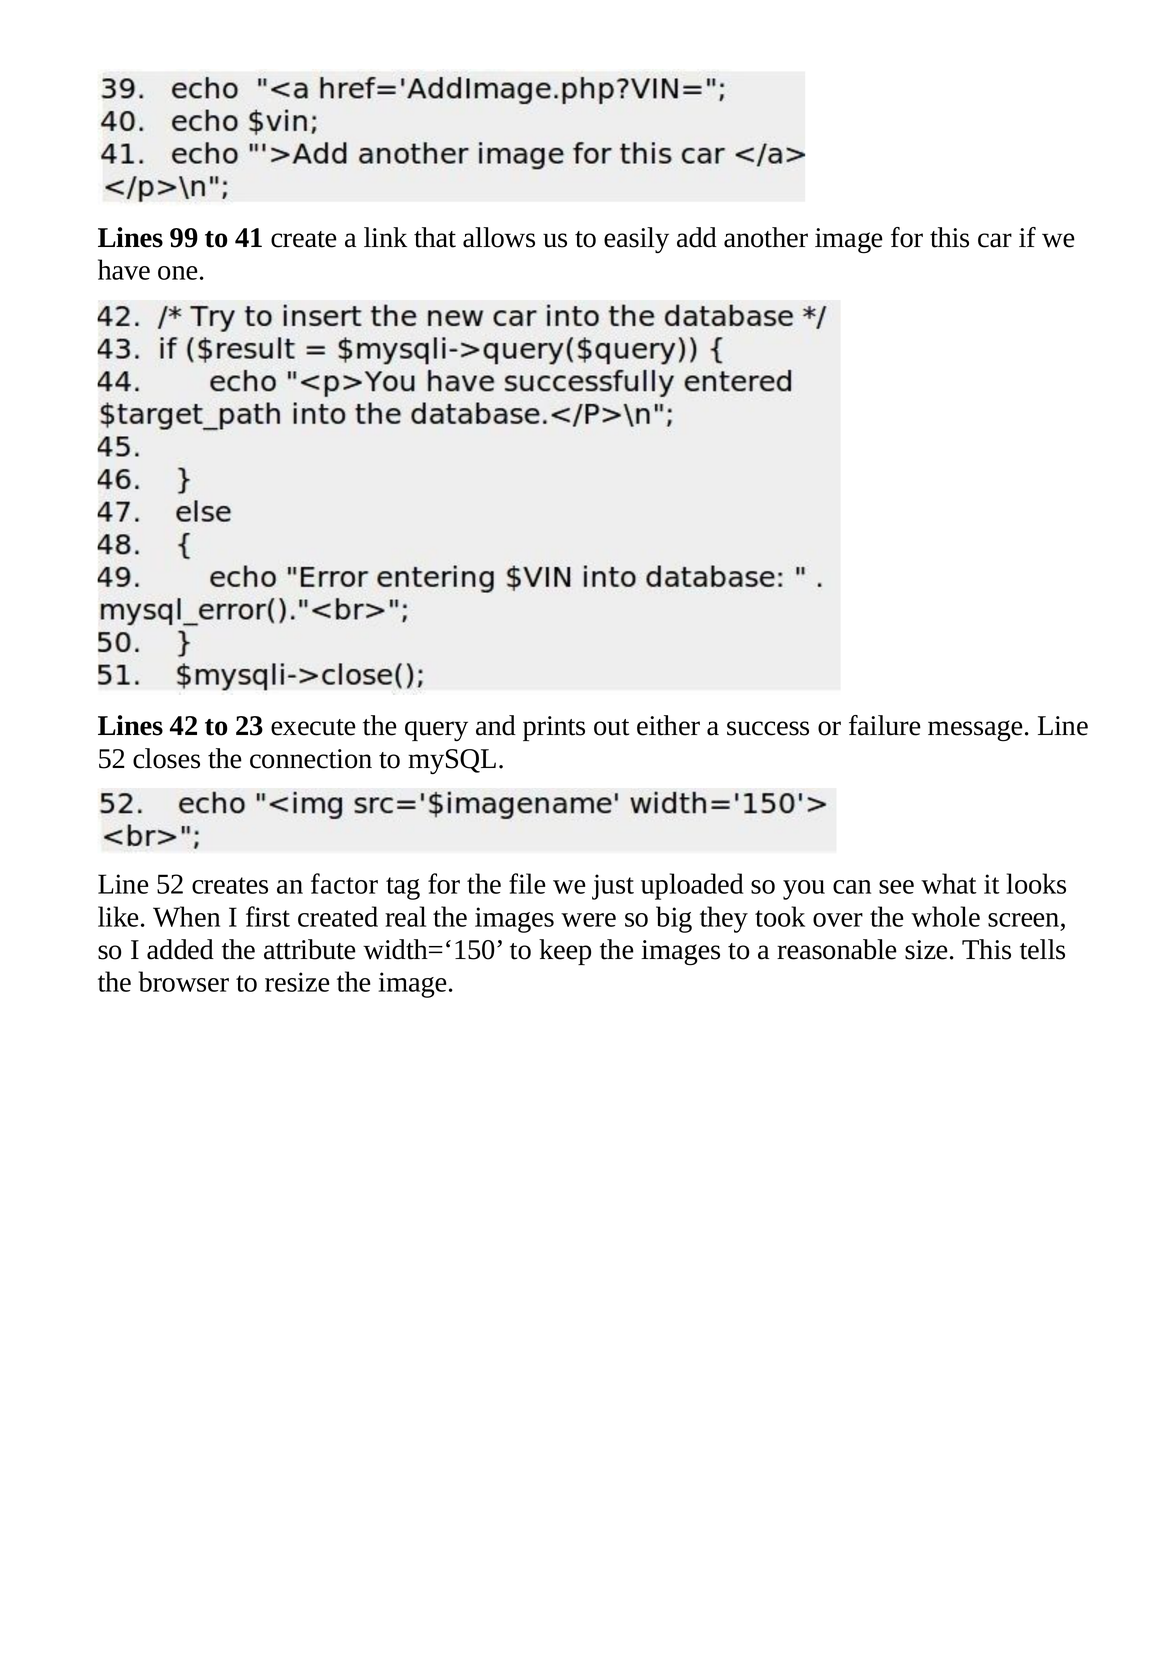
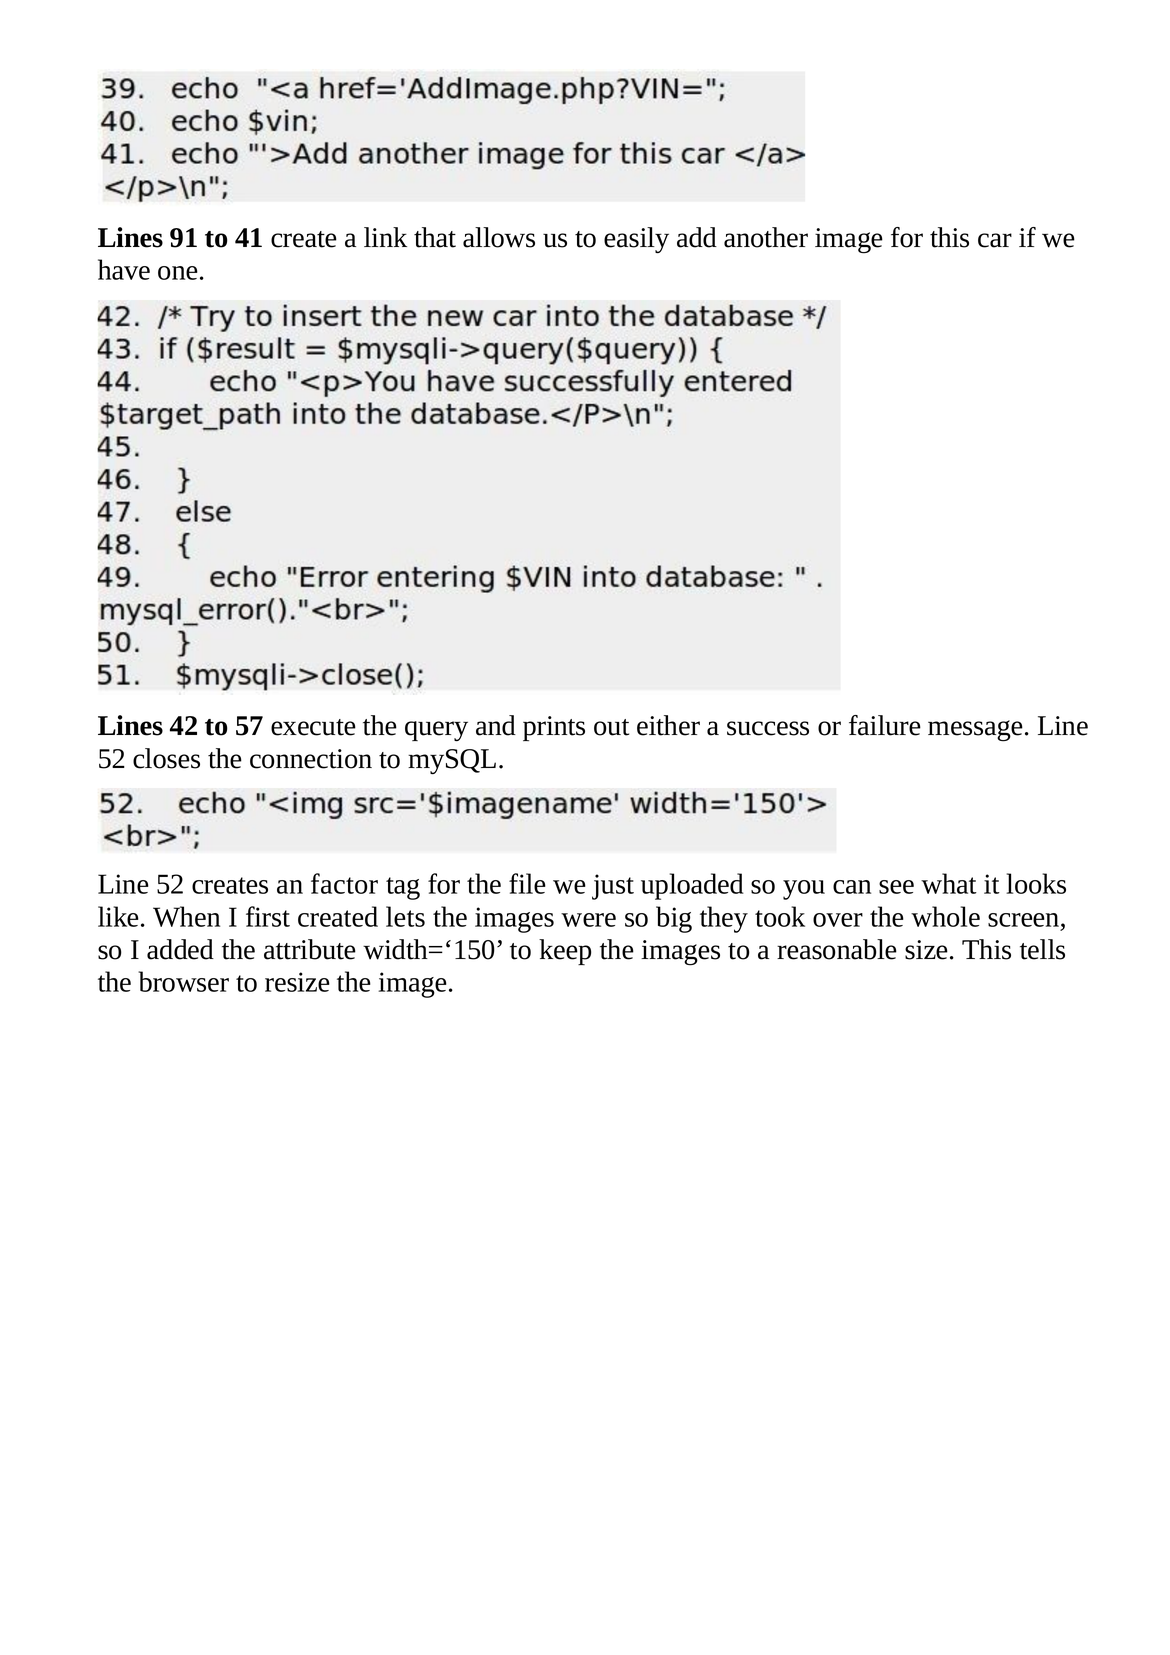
99: 99 -> 91 (184, 238)
23: 23 -> 57 (249, 726)
real: real -> lets (406, 918)
